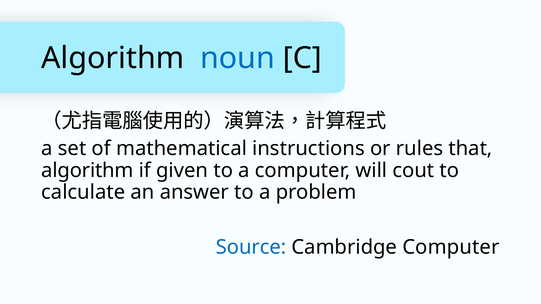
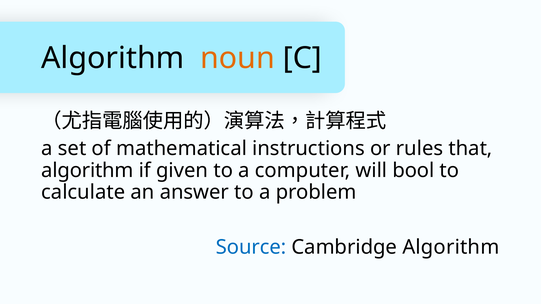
noun colour: blue -> orange (237, 58)
cout: cout -> bool (413, 171)
Cambridge Computer: Computer -> Algorithm (451, 248)
